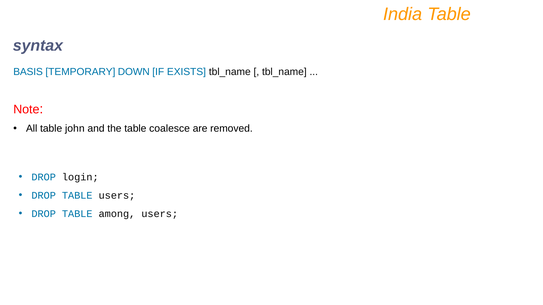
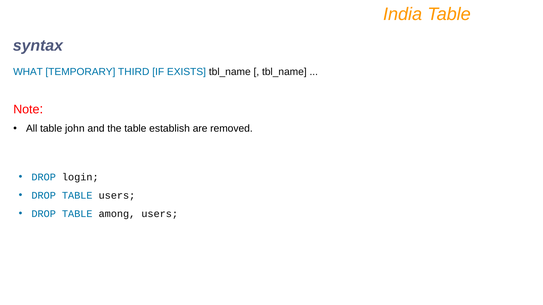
BASIS: BASIS -> WHAT (28, 72)
DOWN: DOWN -> THIRD (134, 72)
coalesce: coalesce -> establish (170, 129)
